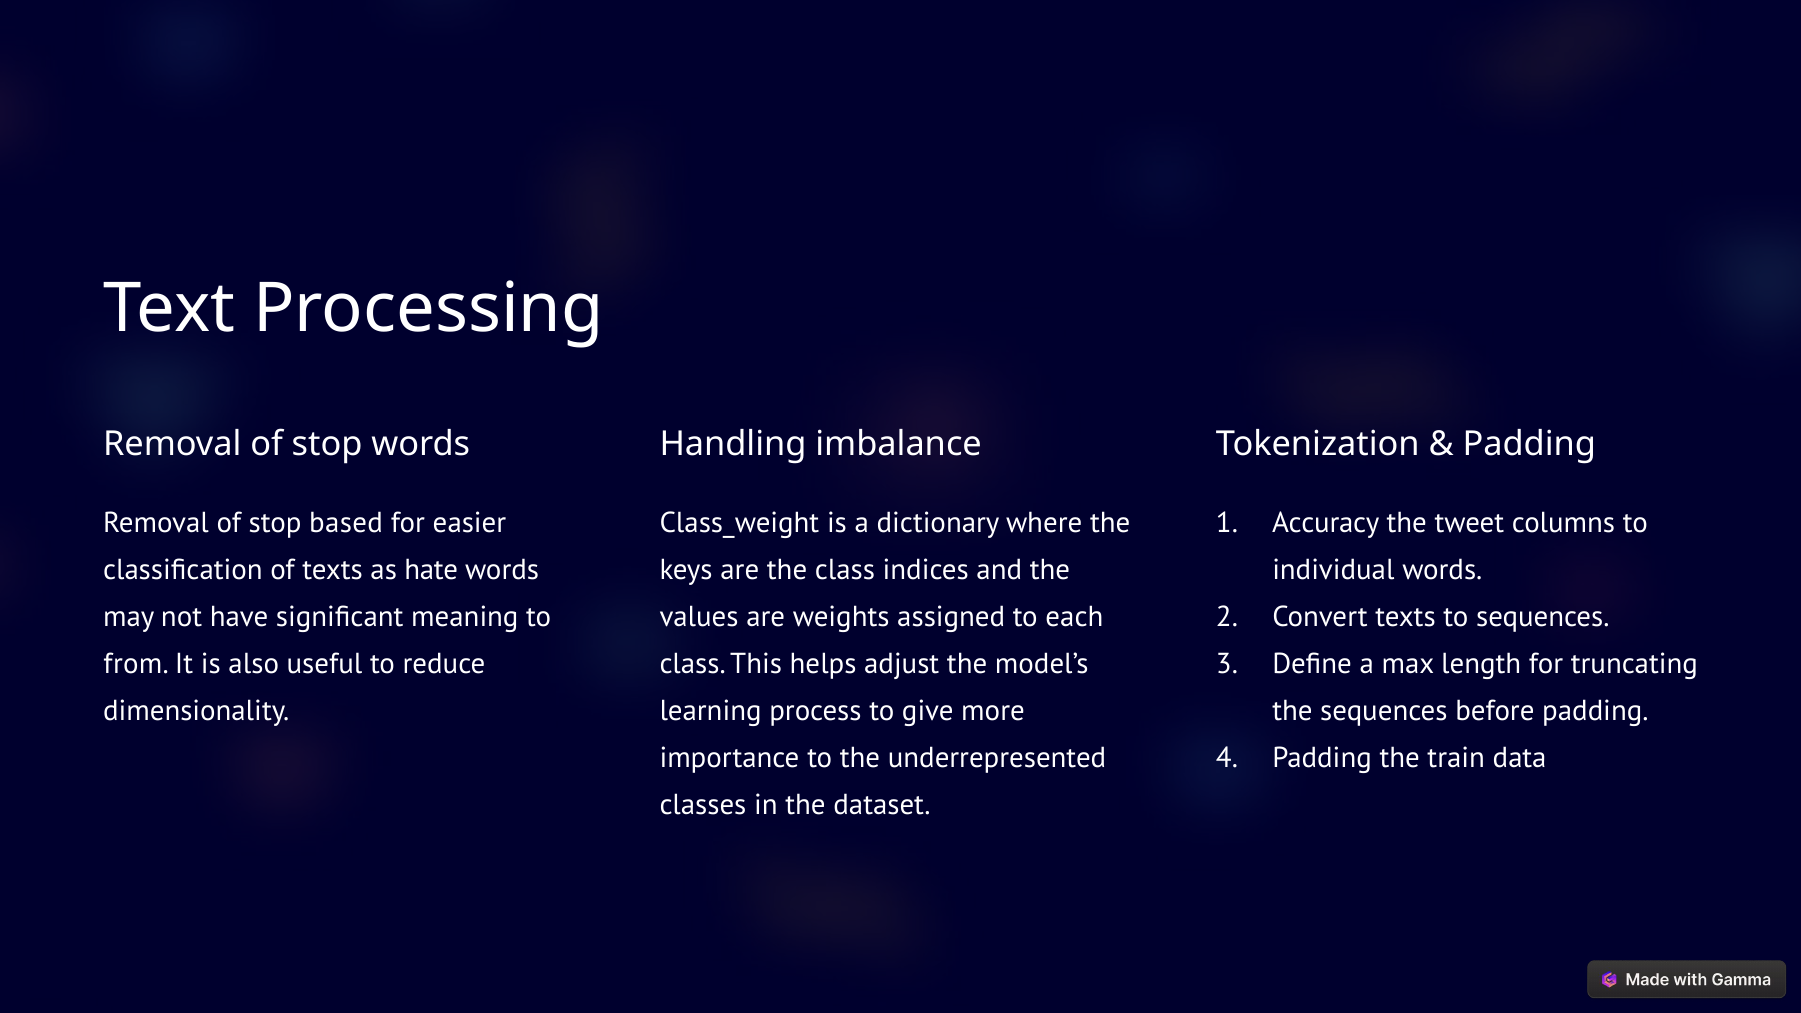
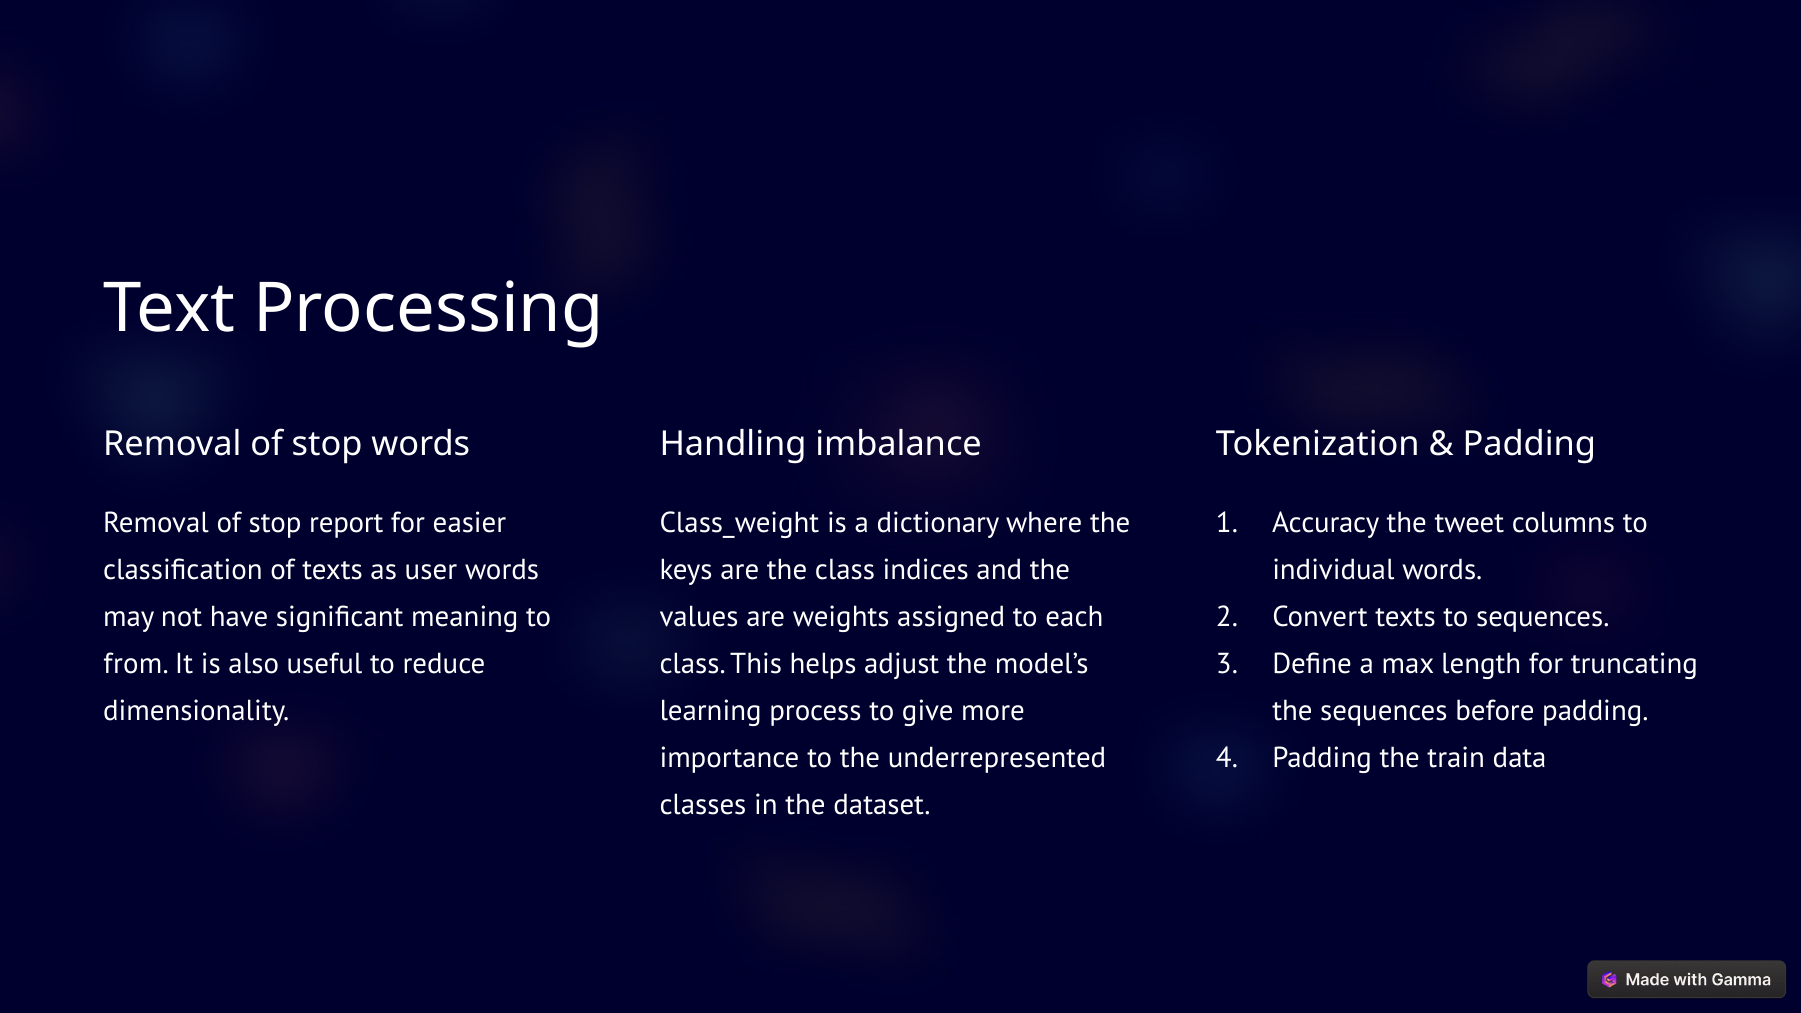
based: based -> report (346, 523)
hate: hate -> user (431, 570)
